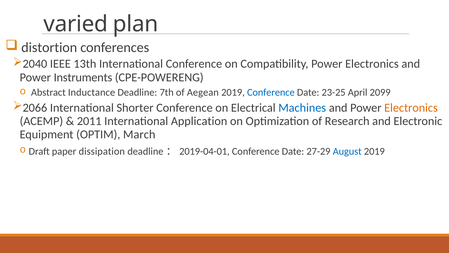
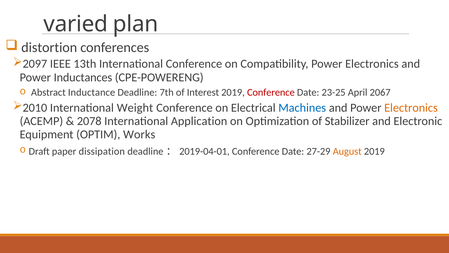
2040: 2040 -> 2097 (35, 64)
Instruments: Instruments -> Inductances (83, 77)
Aegean: Aegean -> Interest (203, 92)
Conference colour: blue -> red (271, 92)
2099: 2099 -> 2067 (380, 92)
2066: 2066 -> 2010 (35, 107)
Shorter: Shorter -> Weight (135, 107)
2011: 2011 -> 2078 (89, 121)
Research: Research -> Stabilizer (347, 121)
March: March -> Works (139, 134)
August colour: blue -> orange (347, 151)
